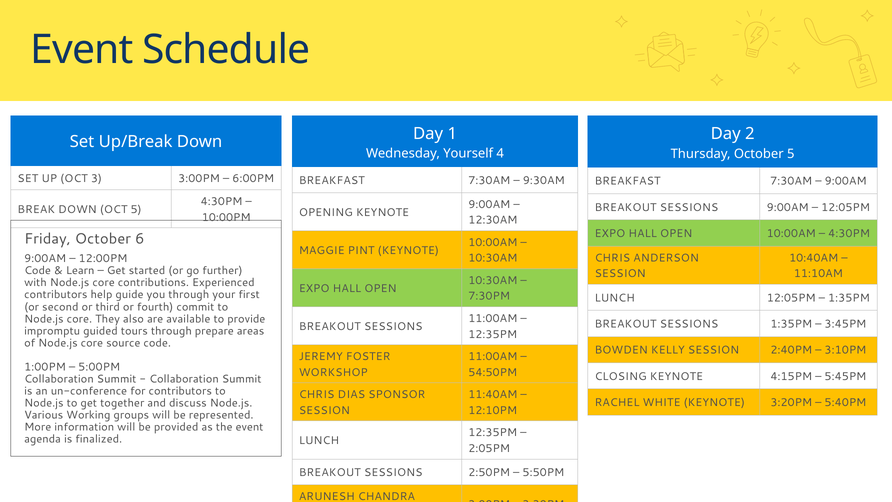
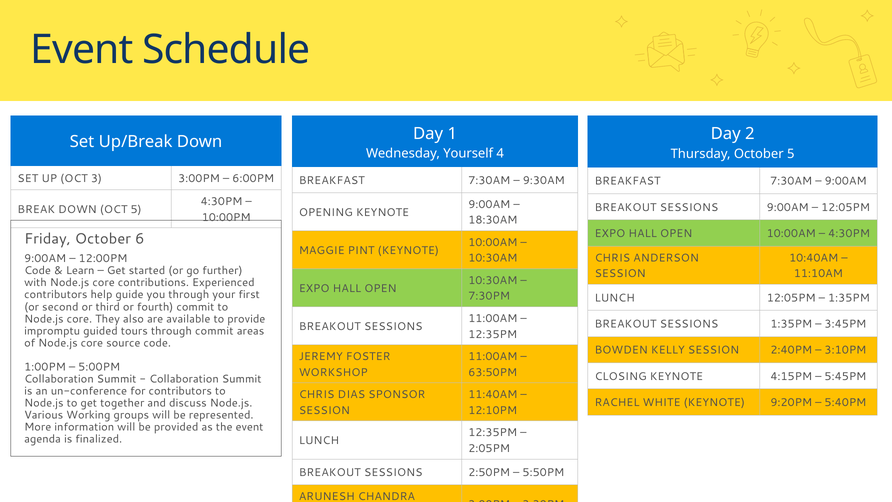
12:30AM: 12:30AM -> 18:30AM (493, 220)
through prepare: prepare -> commit (214, 331)
54:50PM: 54:50PM -> 63:50PM (493, 372)
3:20PM: 3:20PM -> 9:20PM (791, 402)
